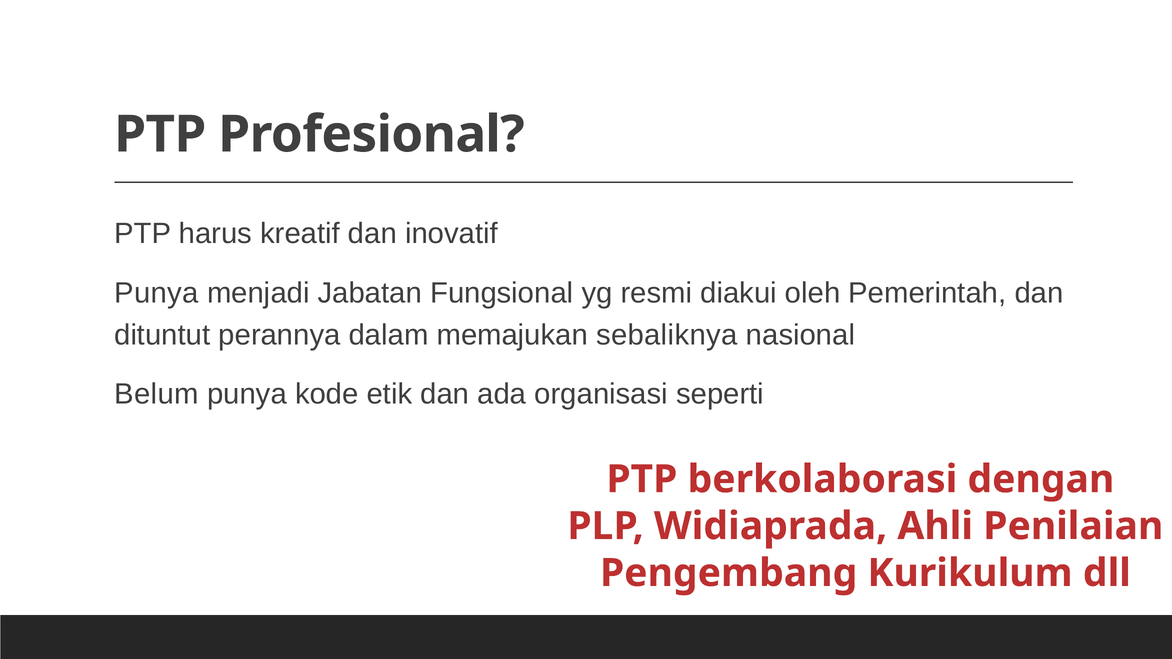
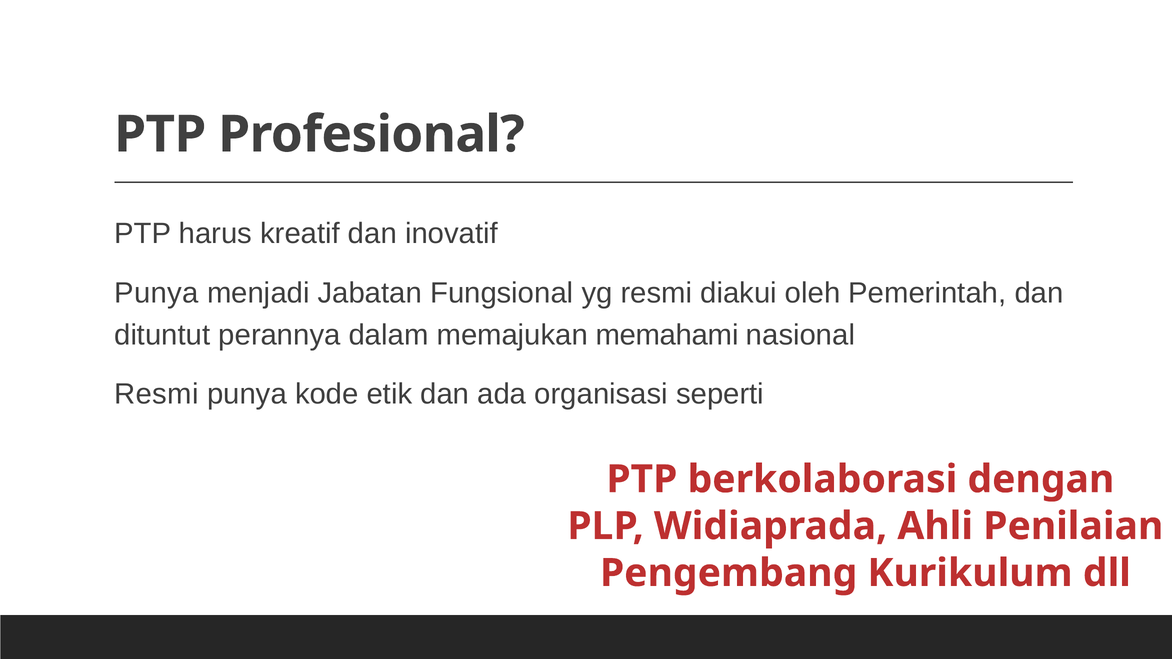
sebaliknya: sebaliknya -> memahami (667, 335)
Belum: Belum -> Resmi (156, 394)
